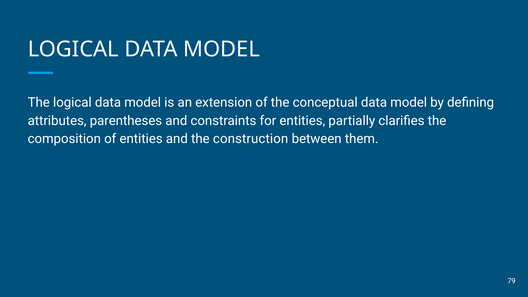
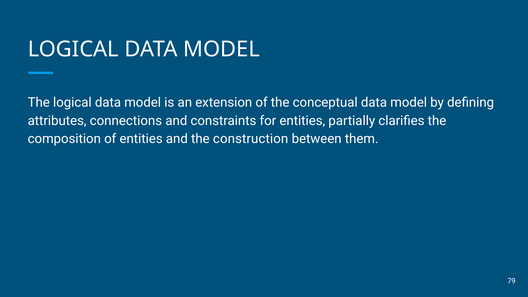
parentheses: parentheses -> connections (126, 121)
